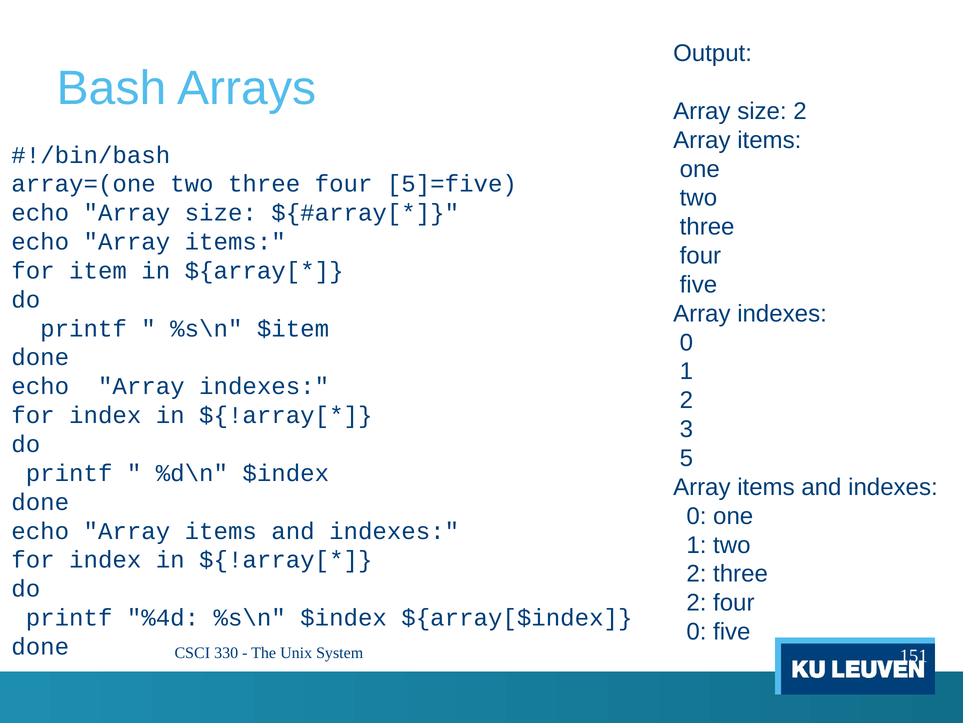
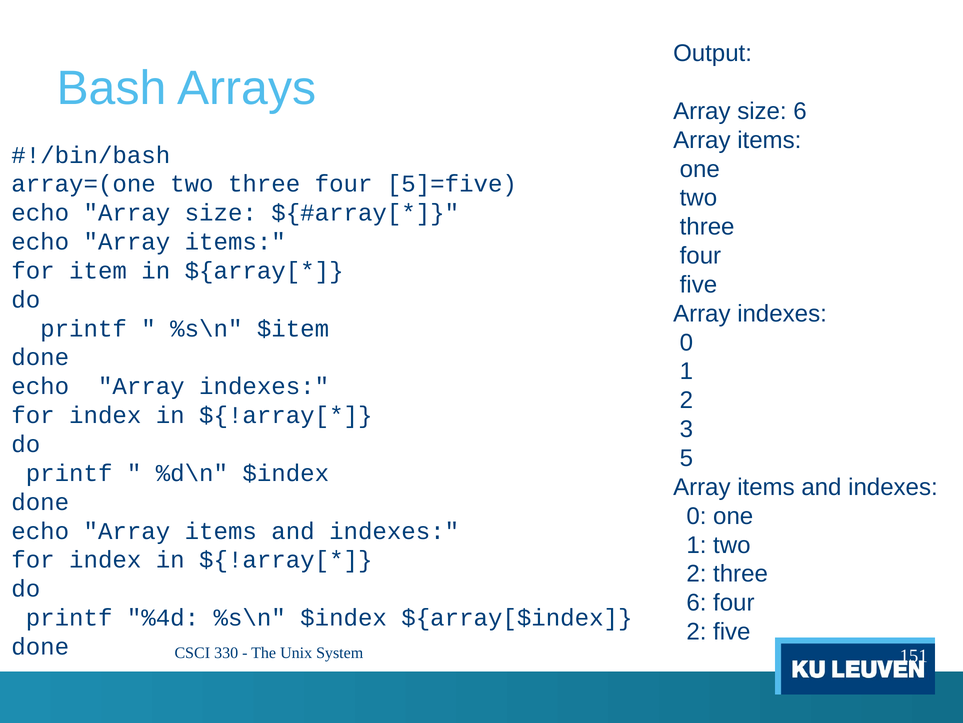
size 2: 2 -> 6 (800, 111)
2: 2 -> 6 (696, 602)
0: 0 -> 2 (696, 631)
